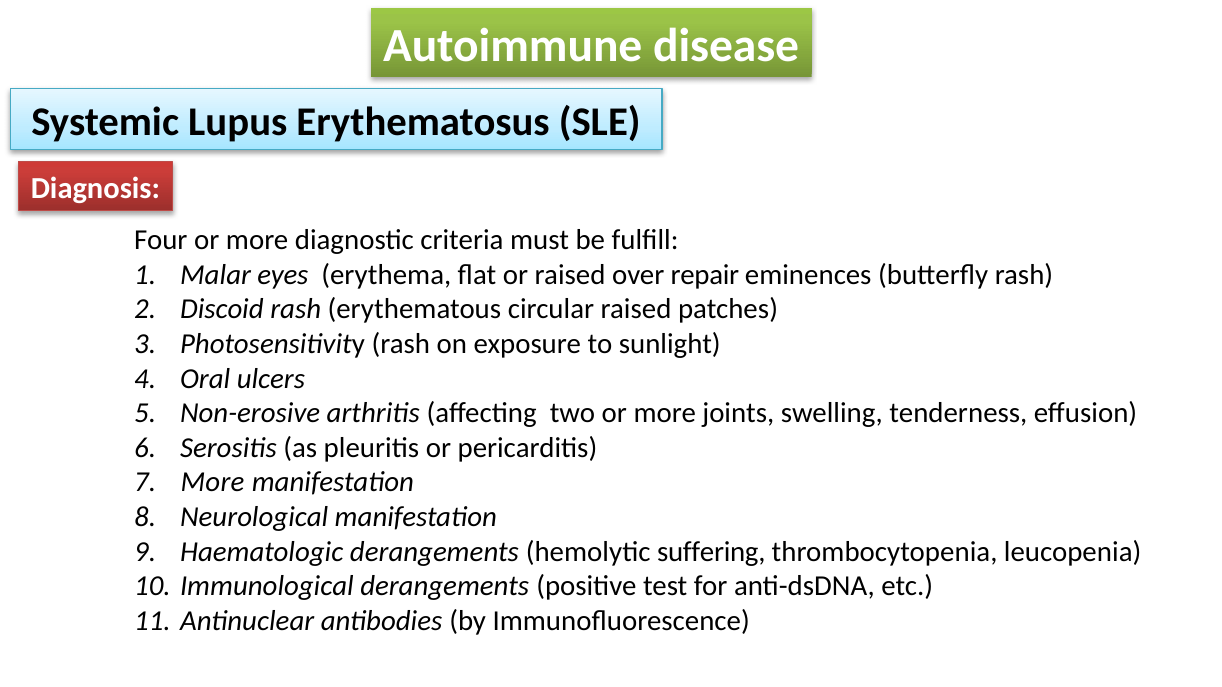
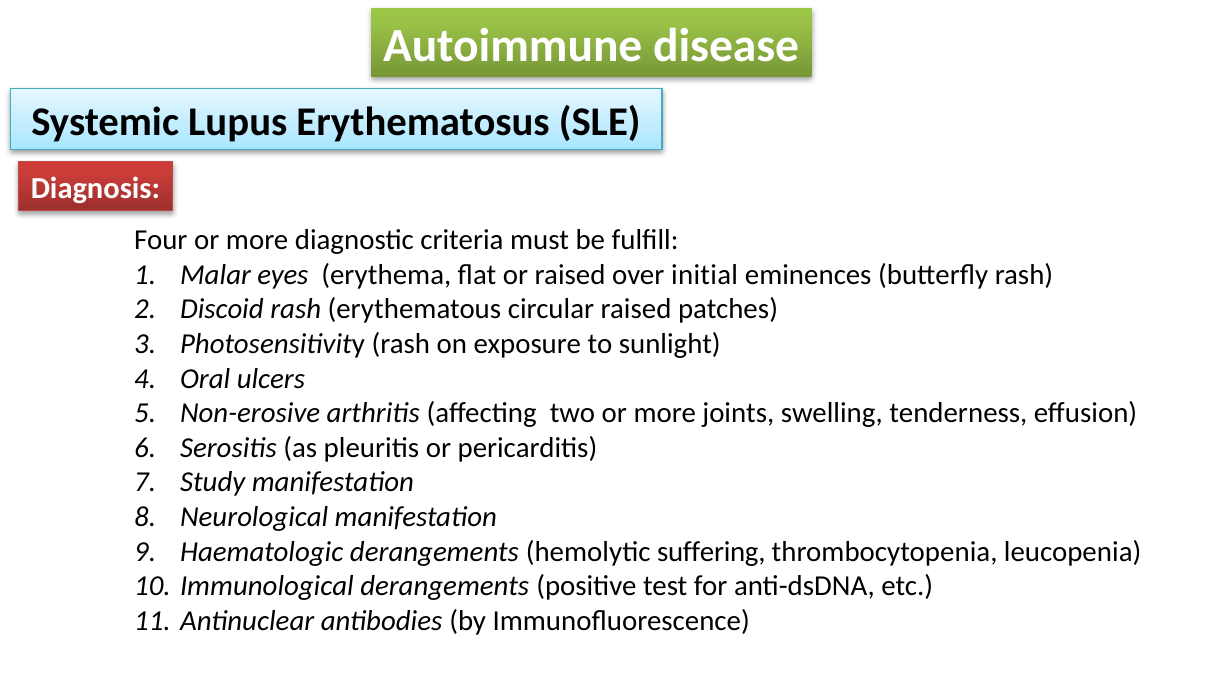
repair: repair -> initial (705, 275)
More: More -> Study (213, 483)
